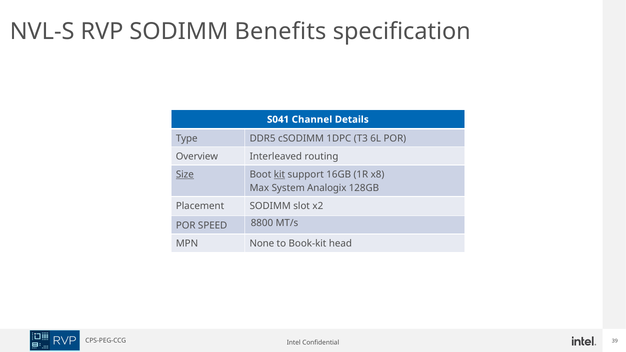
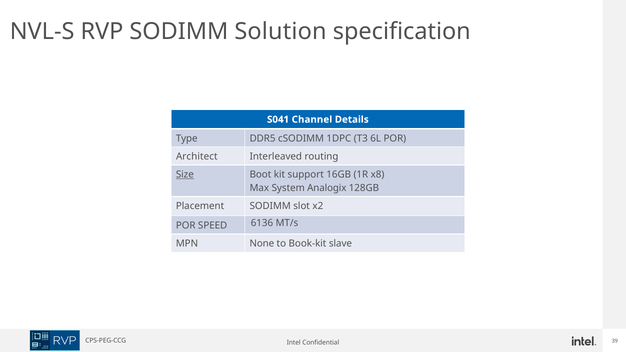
Benefits: Benefits -> Solution (280, 31)
Overview: Overview -> Architect (197, 157)
kit underline: present -> none (279, 175)
8800: 8800 -> 6136 (262, 223)
head: head -> slave (340, 244)
